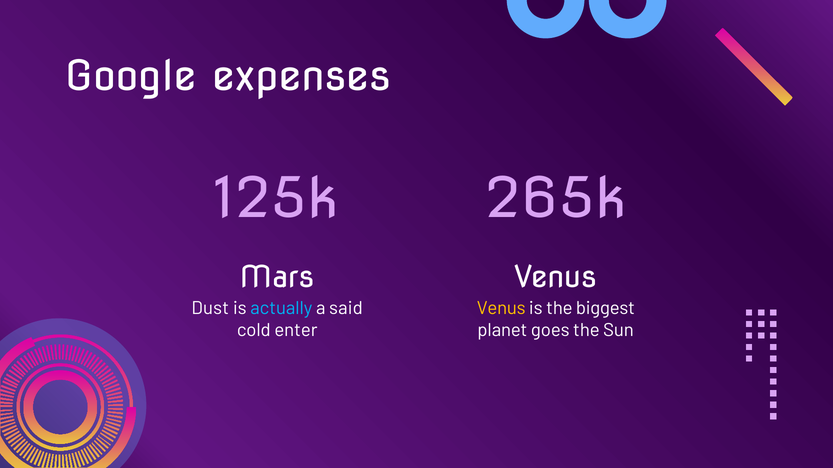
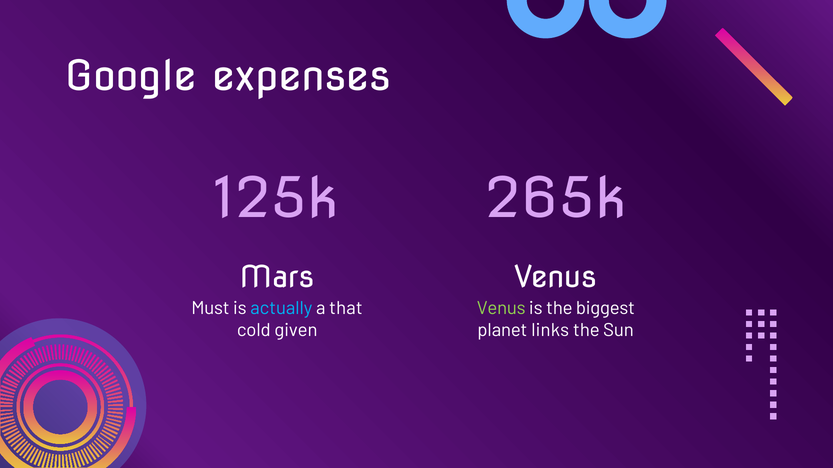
Dust: Dust -> Must (210, 308)
said: said -> that (346, 308)
Venus colour: yellow -> light green (501, 308)
enter: enter -> given (296, 331)
goes: goes -> links (550, 331)
